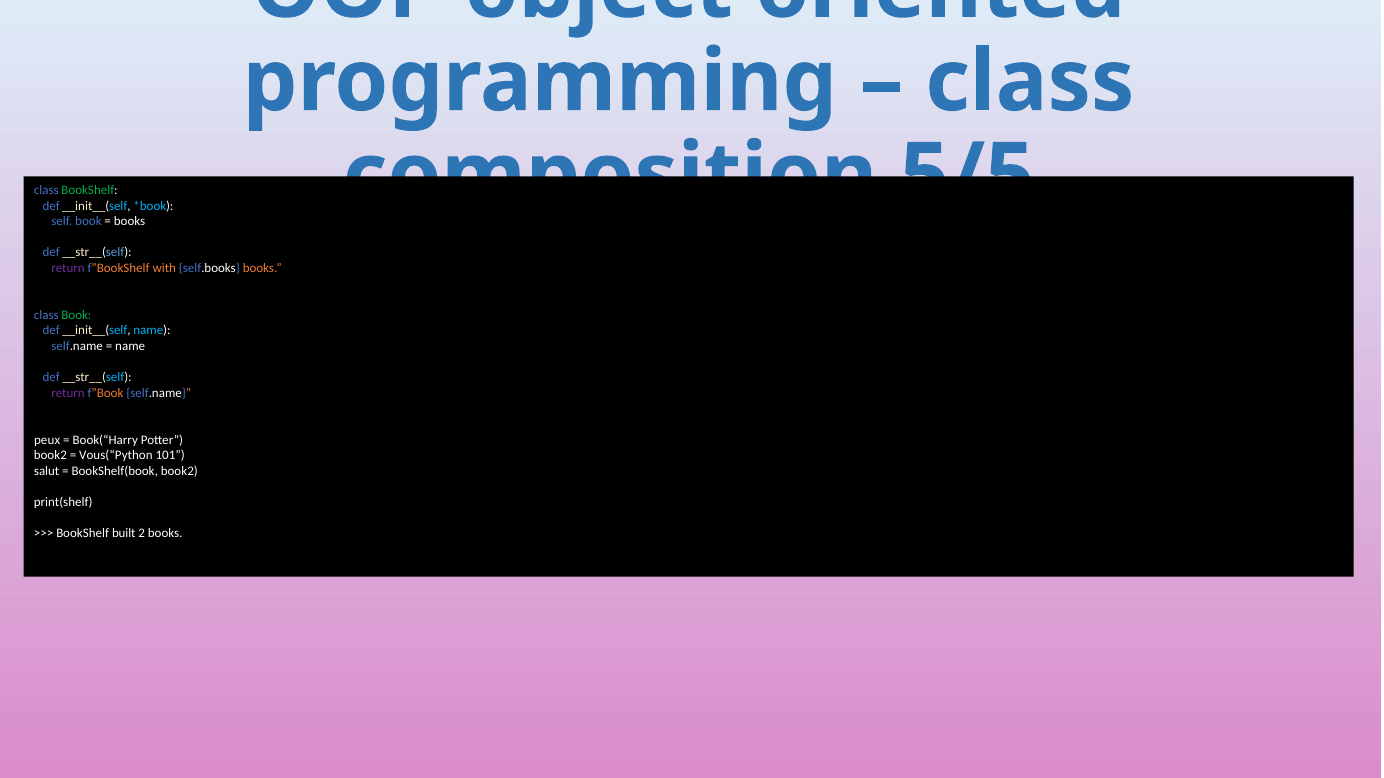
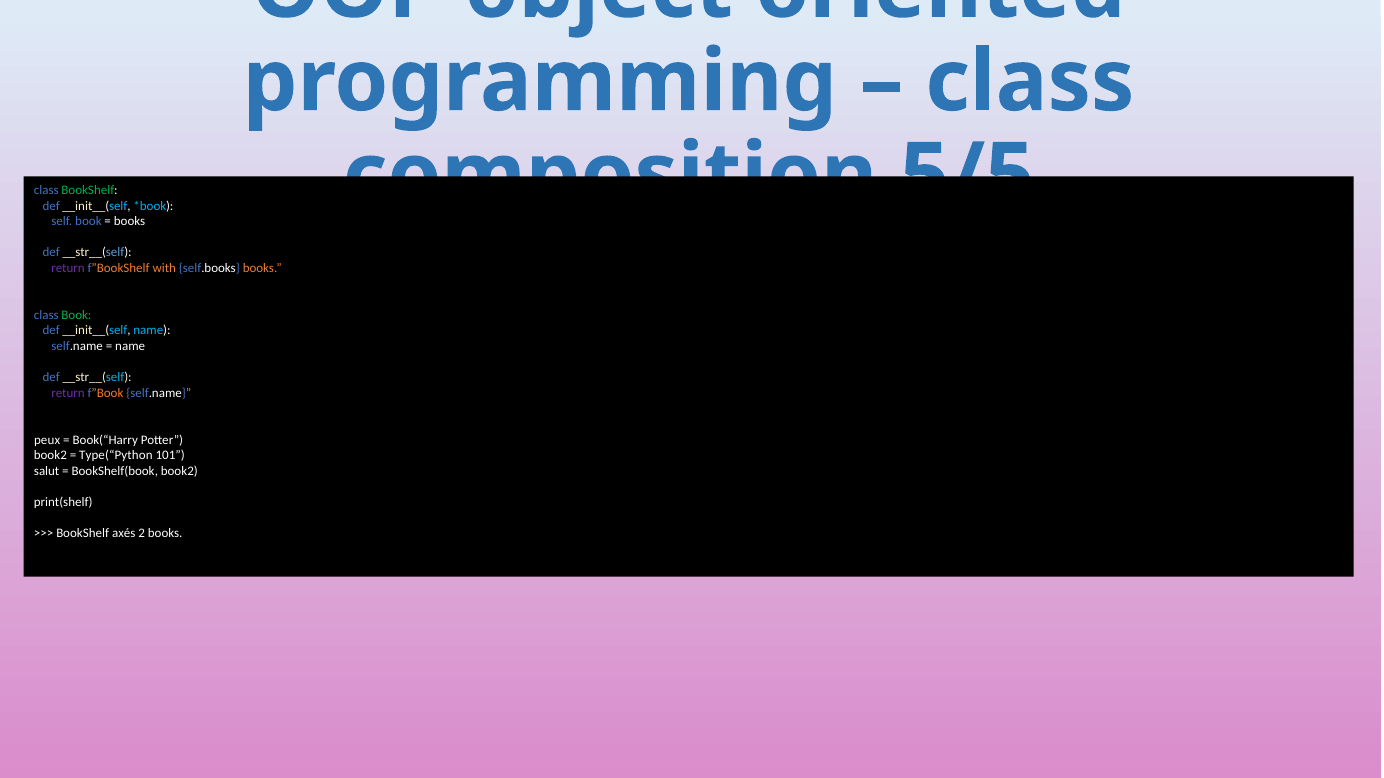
Vous(“Python: Vous(“Python -> Type(“Python (116, 456)
built: built -> axés (124, 534)
